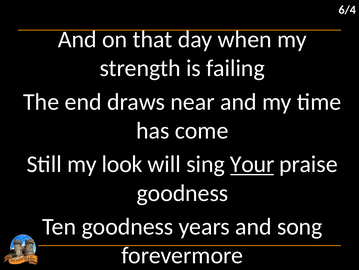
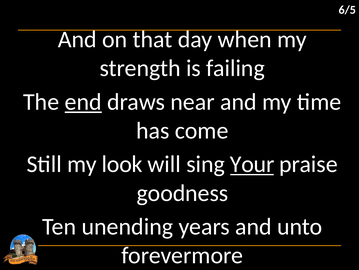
6/4: 6/4 -> 6/5 (347, 10)
end underline: none -> present (83, 102)
Ten goodness: goodness -> unending (127, 226)
song: song -> unto (300, 226)
